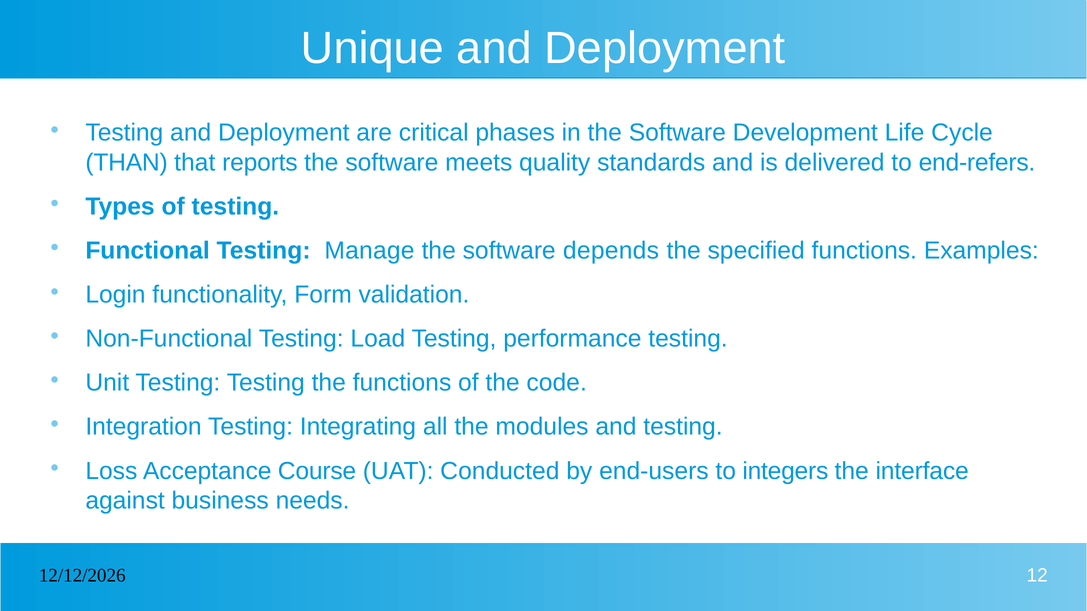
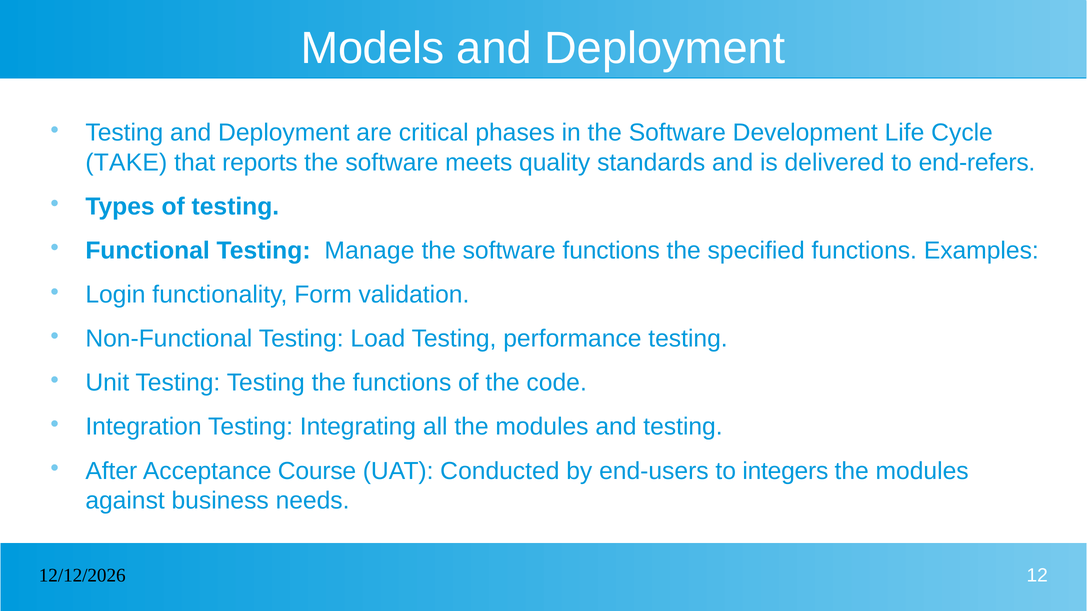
Unique: Unique -> Models (373, 48)
THAN: THAN -> TAKE (126, 163)
software depends: depends -> functions (611, 251)
Loss: Loss -> After (111, 471)
interface: interface -> modules (922, 471)
